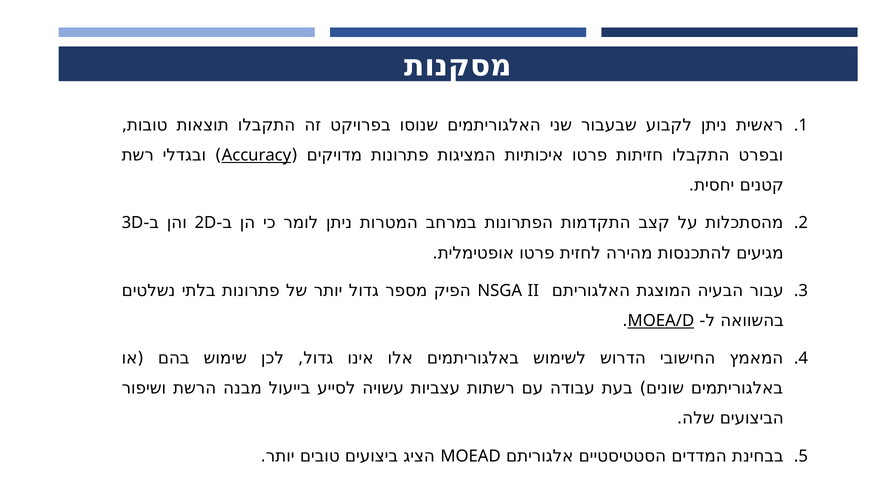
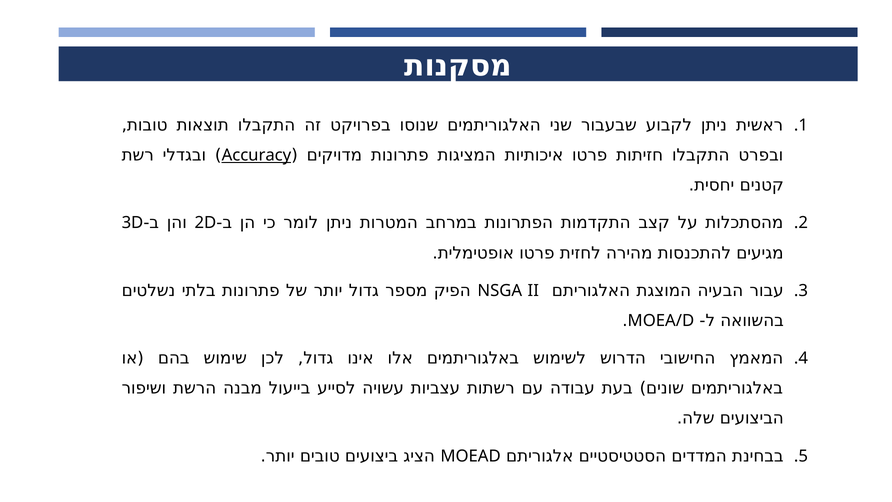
MOEA/D underline: present -> none (661, 321)
